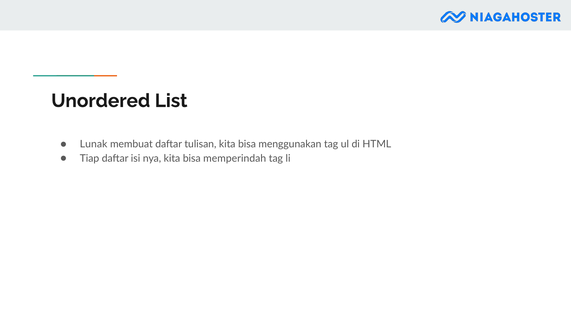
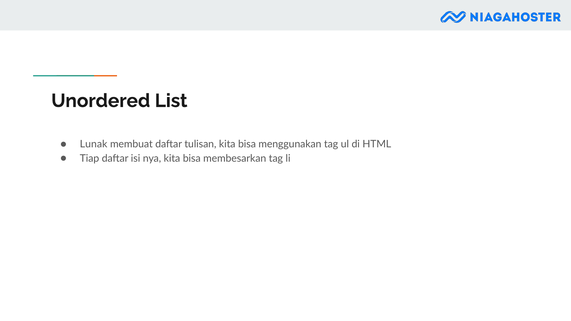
memperindah: memperindah -> membesarkan (235, 158)
